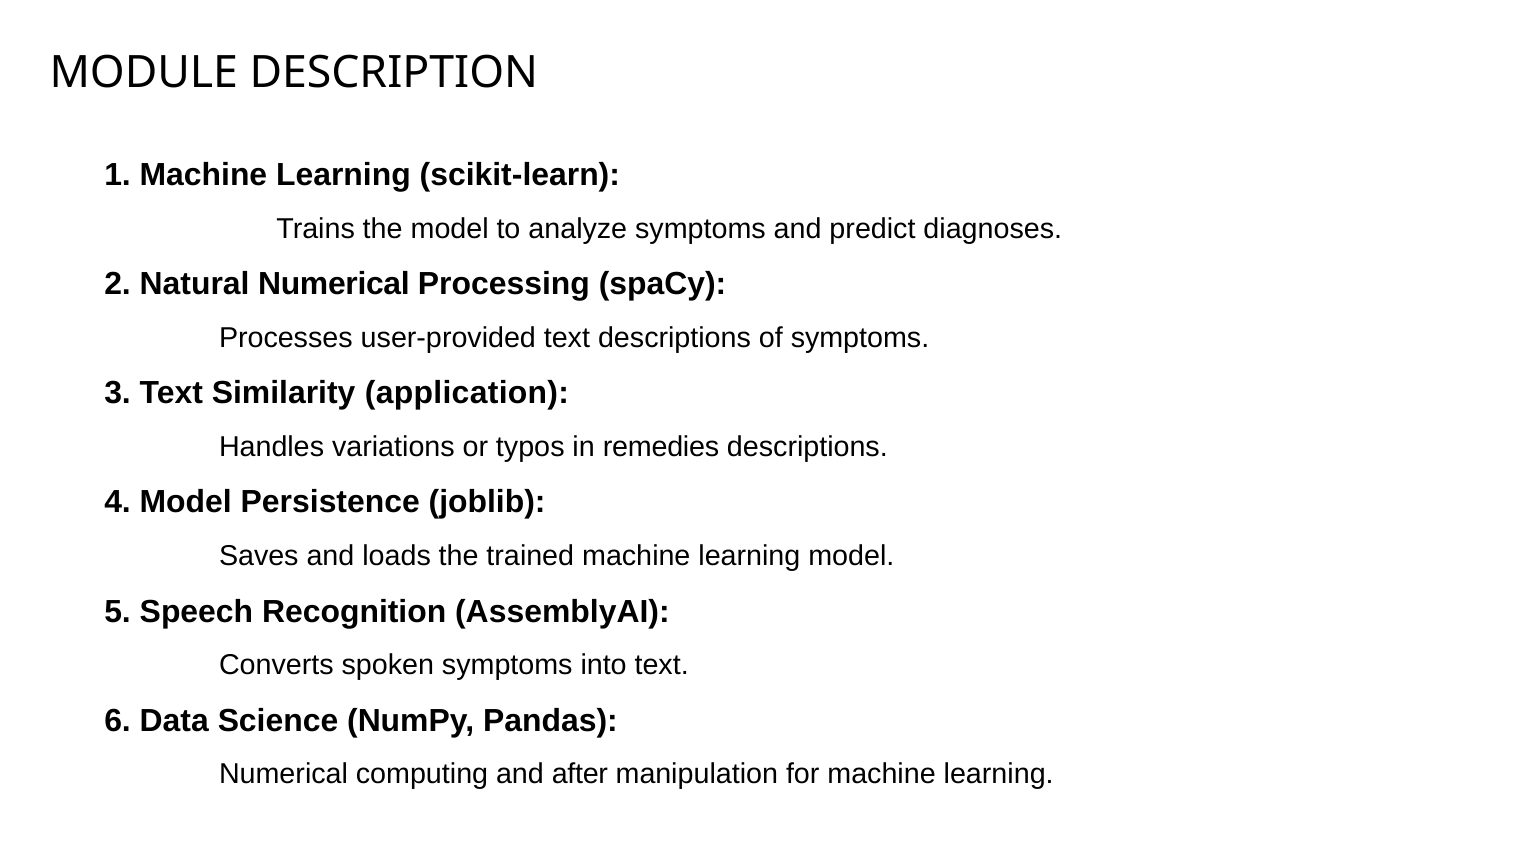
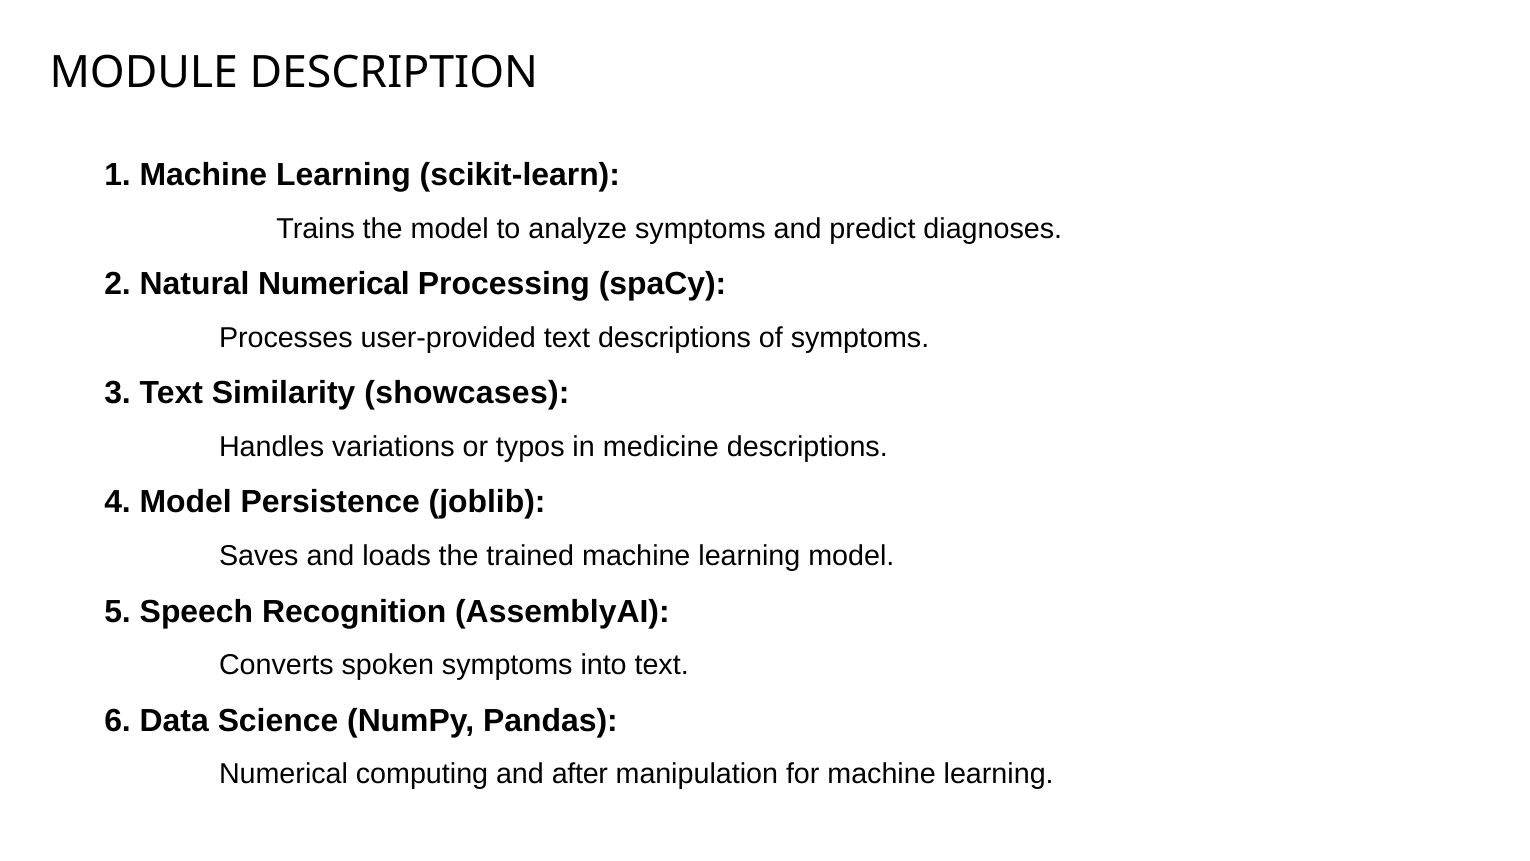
application: application -> showcases (467, 393)
remedies: remedies -> medicine (661, 447)
